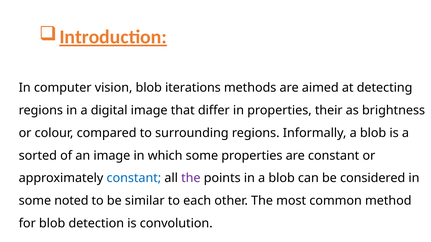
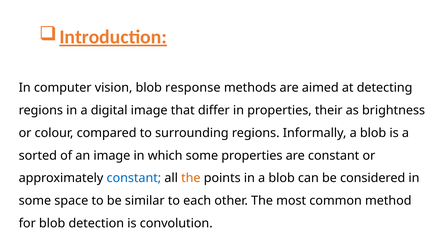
iterations: iterations -> response (193, 88)
the colour: purple -> orange (191, 178)
noted: noted -> space (71, 201)
